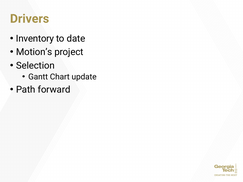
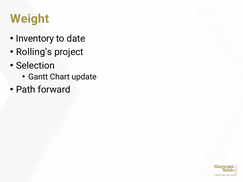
Drivers: Drivers -> Weight (30, 19)
Motion’s: Motion’s -> Rolling’s (34, 52)
